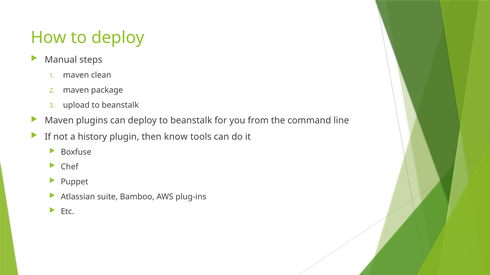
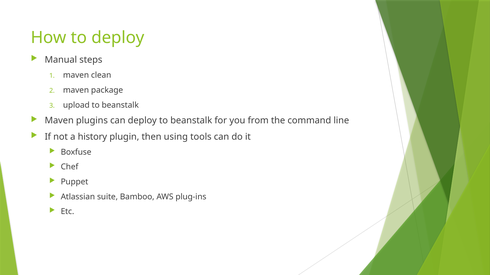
know: know -> using (176, 137)
